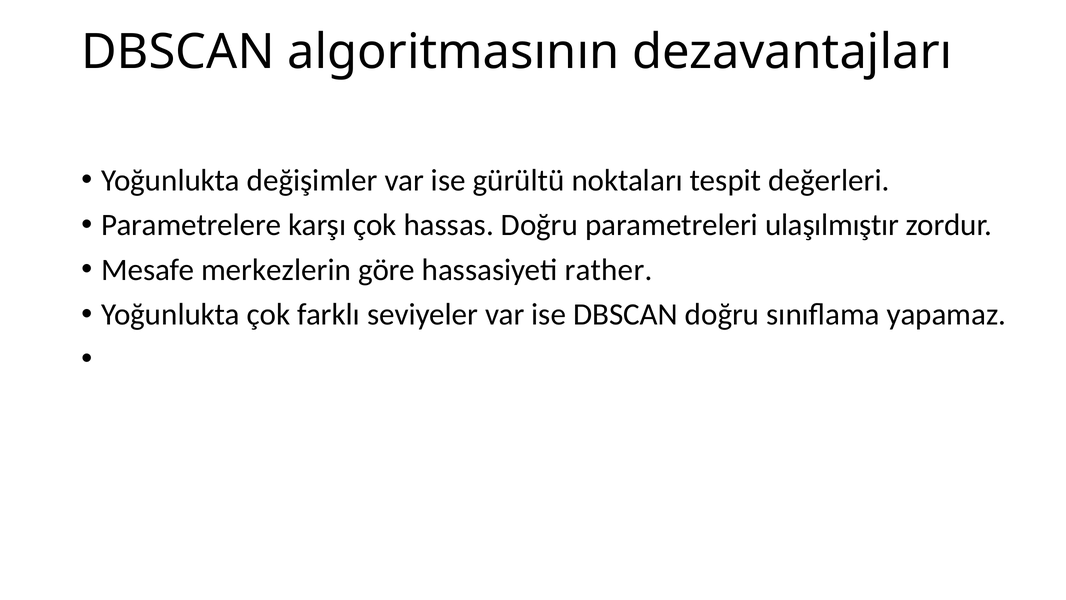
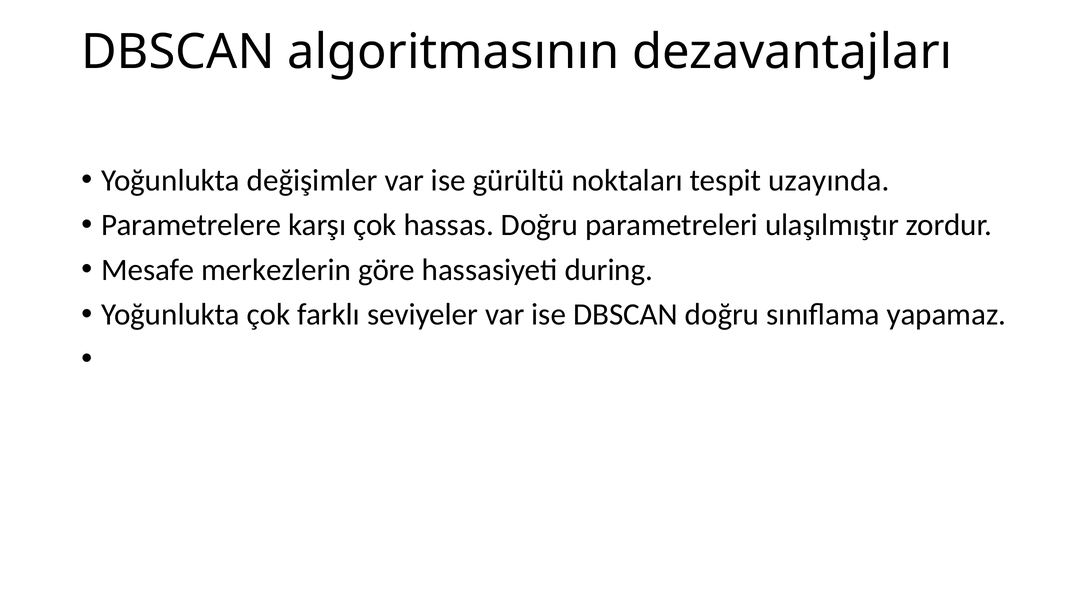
değerleri: değerleri -> uzayında (829, 180)
rather: rather -> during (609, 270)
